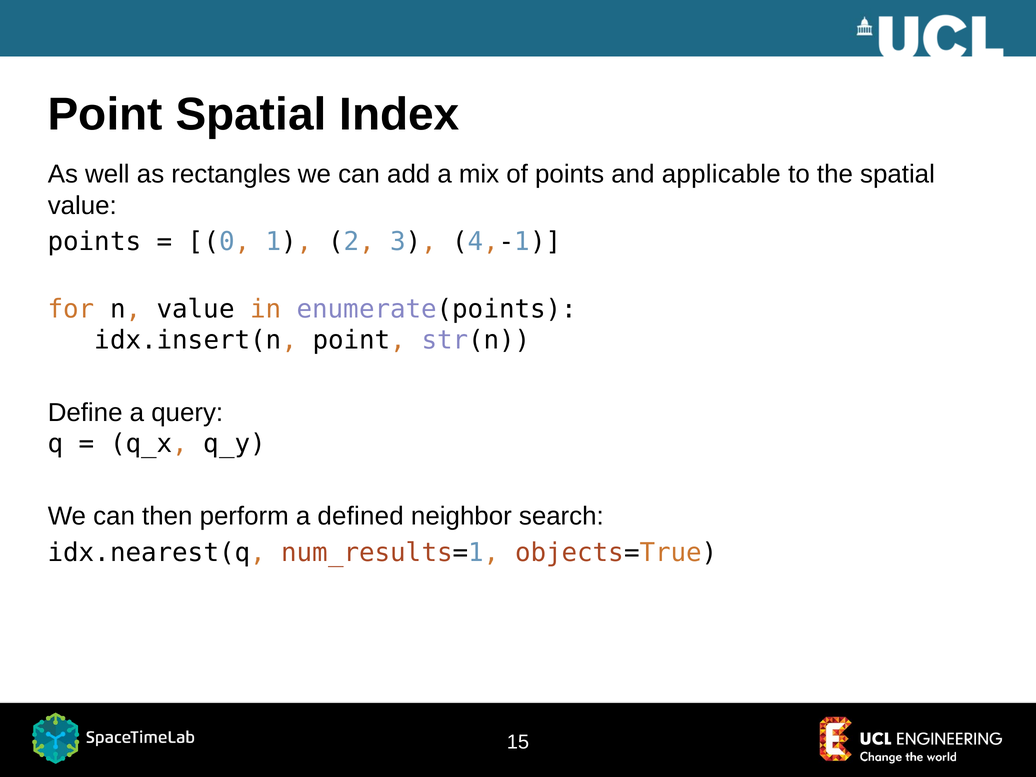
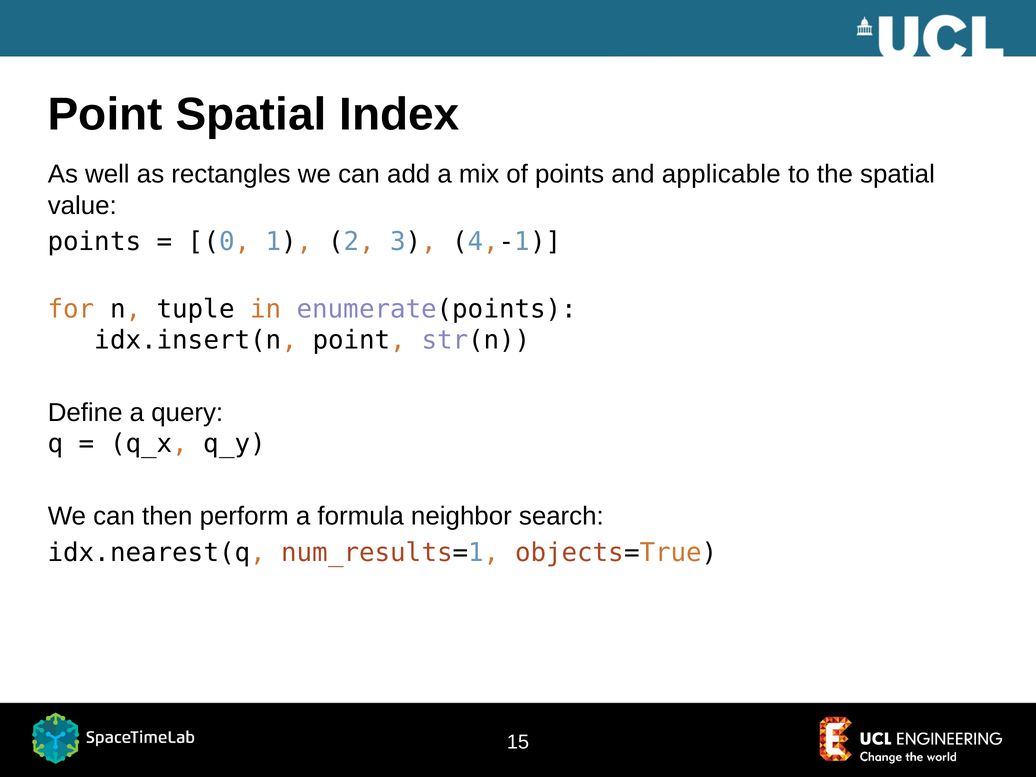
n value: value -> tuple (196, 309)
defined: defined -> formula (361, 516)
